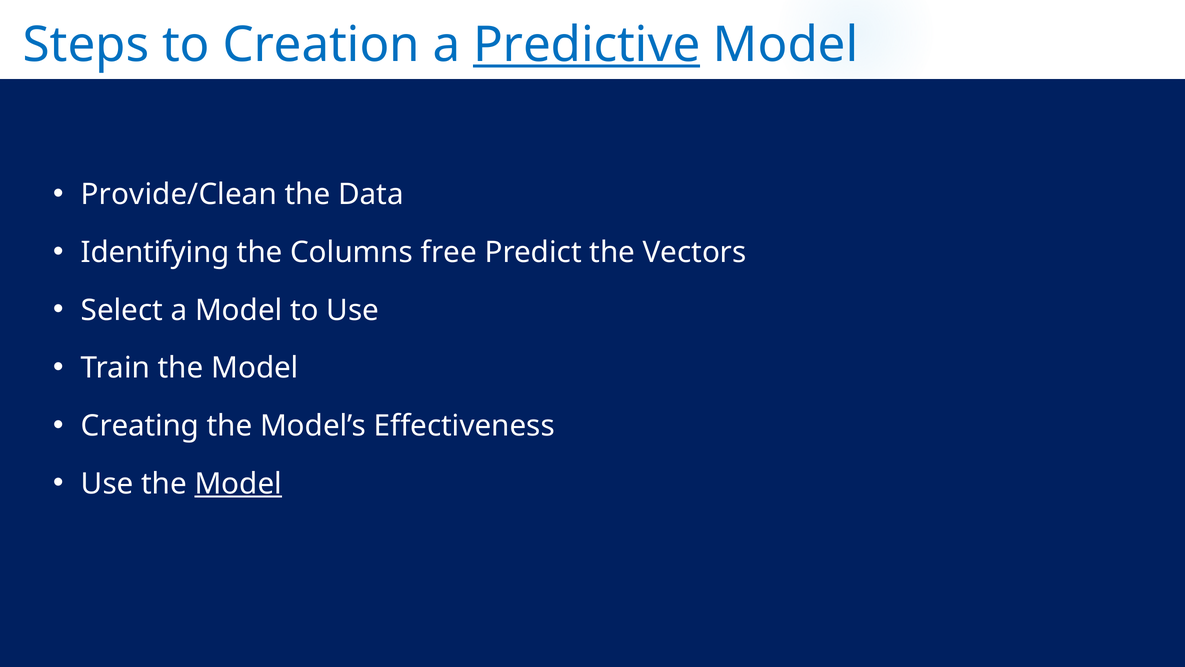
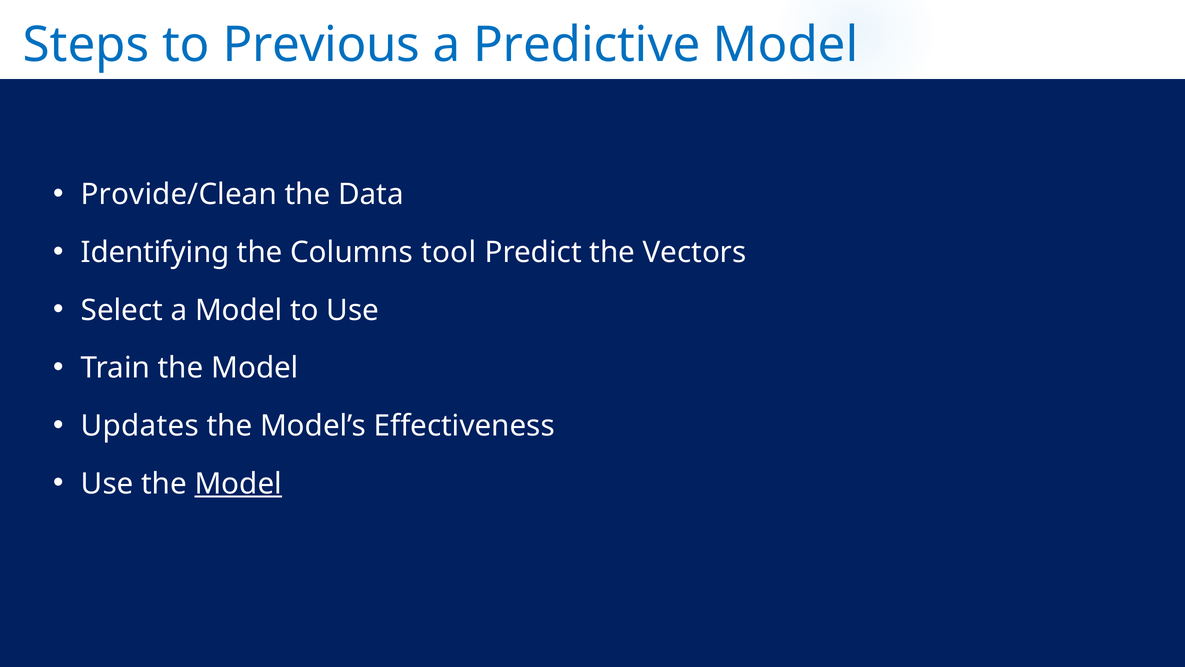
Creation: Creation -> Previous (321, 45)
Predictive underline: present -> none (587, 45)
free: free -> tool (449, 252)
Creating: Creating -> Updates (140, 426)
